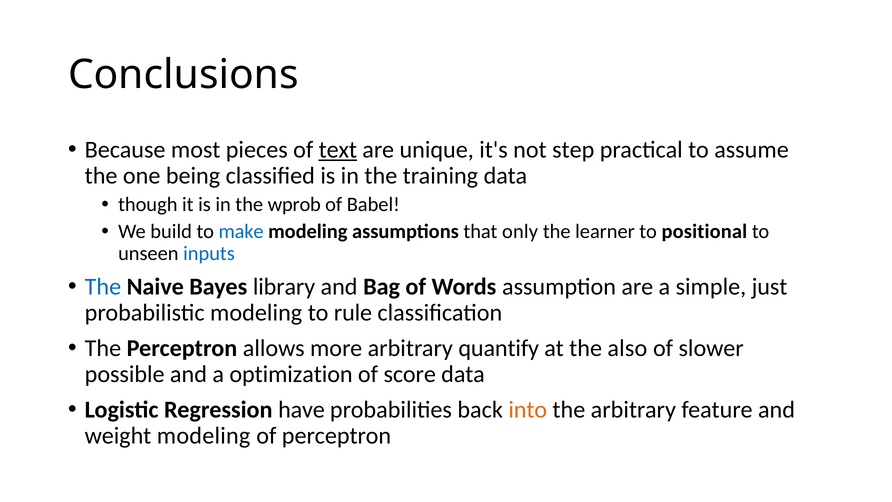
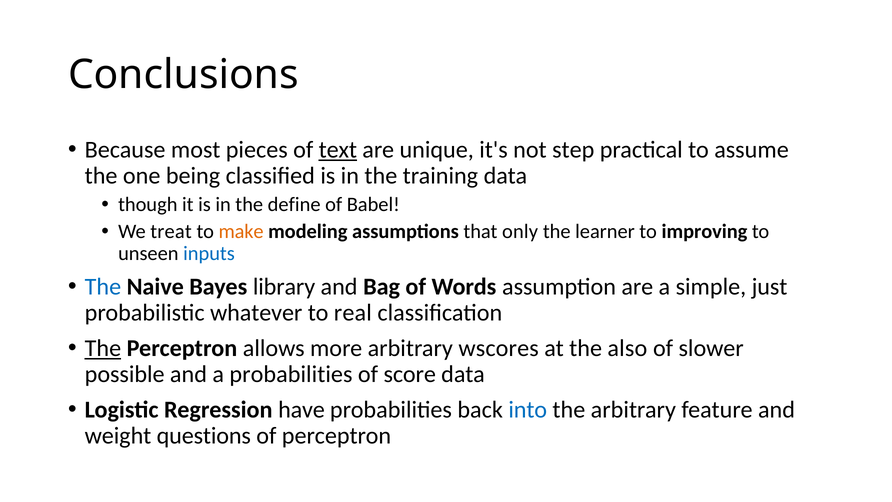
wprob: wprob -> define (294, 205)
build: build -> treat (171, 231)
make colour: blue -> orange (241, 231)
positional: positional -> improving (705, 231)
probabilistic modeling: modeling -> whatever (256, 313)
rule: rule -> real (353, 313)
The underline: none -> present (103, 348)
quantify: quantify -> wscores (499, 348)
a optimization: optimization -> probabilities (291, 374)
into colour: orange -> blue (528, 410)
weight modeling: modeling -> questions (204, 436)
